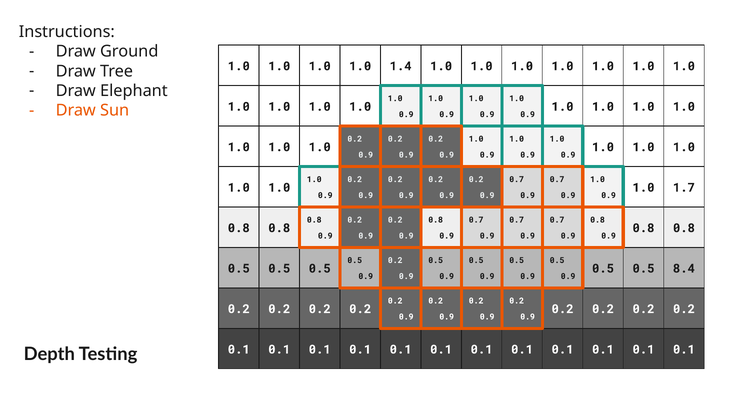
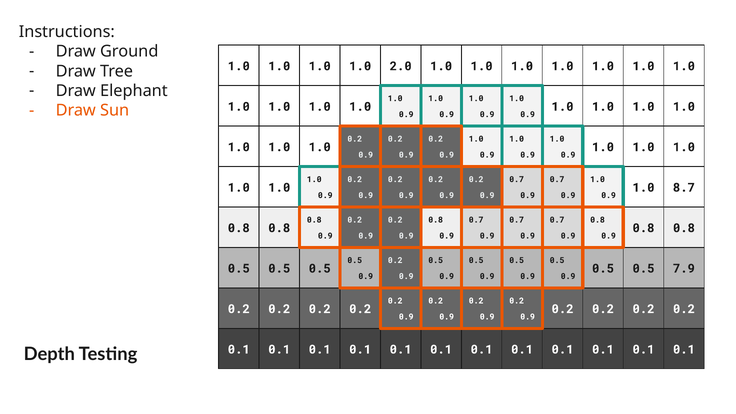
1.4: 1.4 -> 2.0 (401, 66)
1.7: 1.7 -> 8.7 (684, 188)
8.4: 8.4 -> 7.9 (684, 269)
